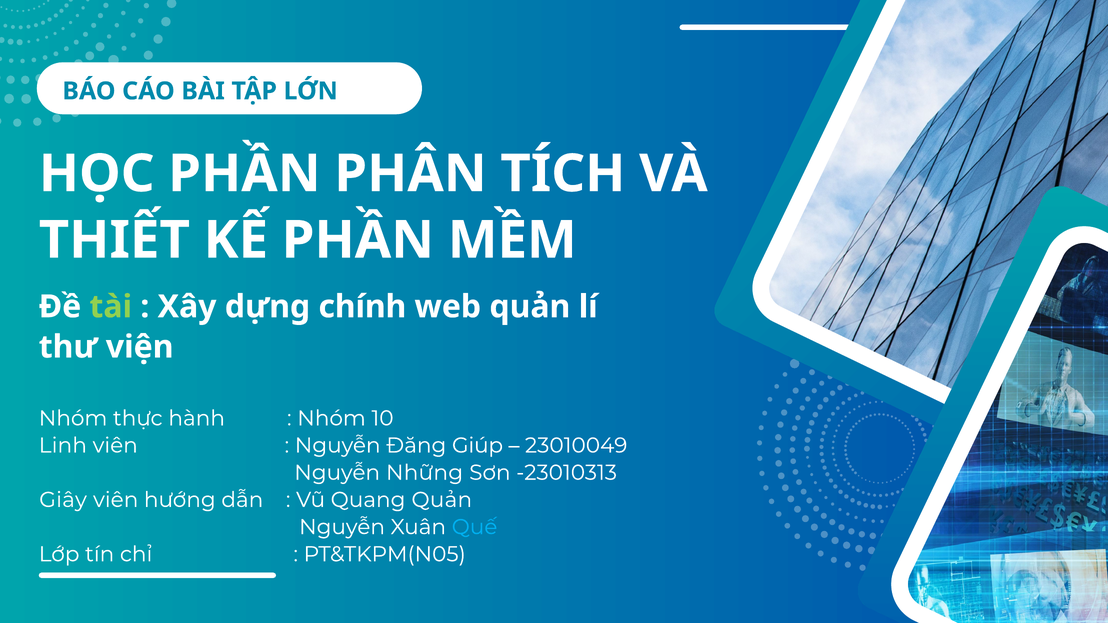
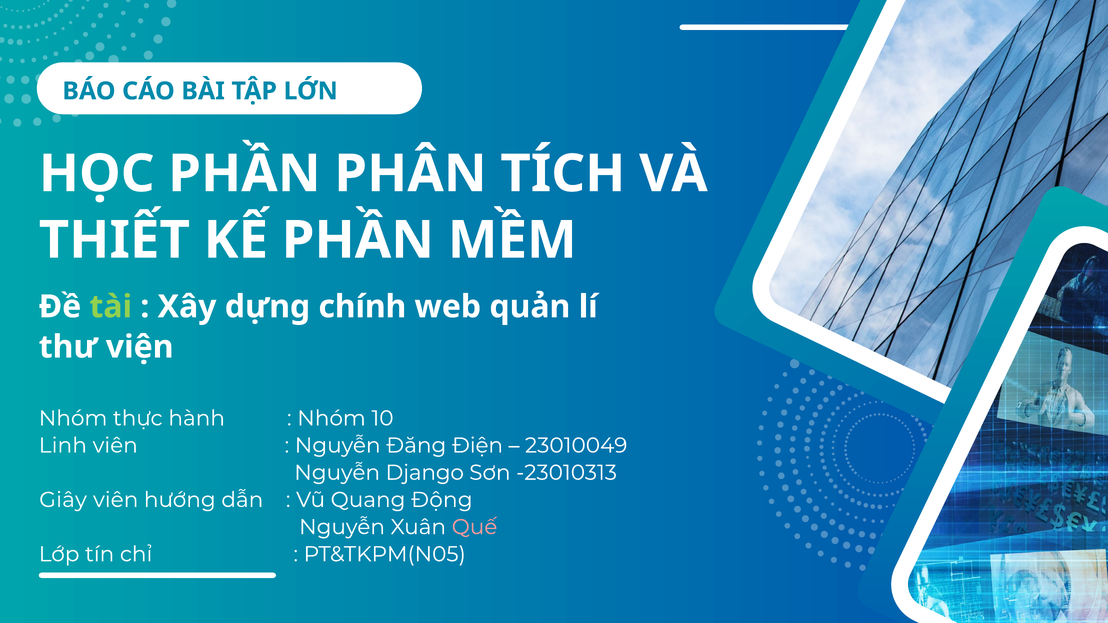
Giúp: Giúp -> Điện (477, 446)
Những: Những -> Django (425, 473)
Quang Quản: Quản -> Động (442, 500)
Quế colour: light blue -> pink (475, 527)
